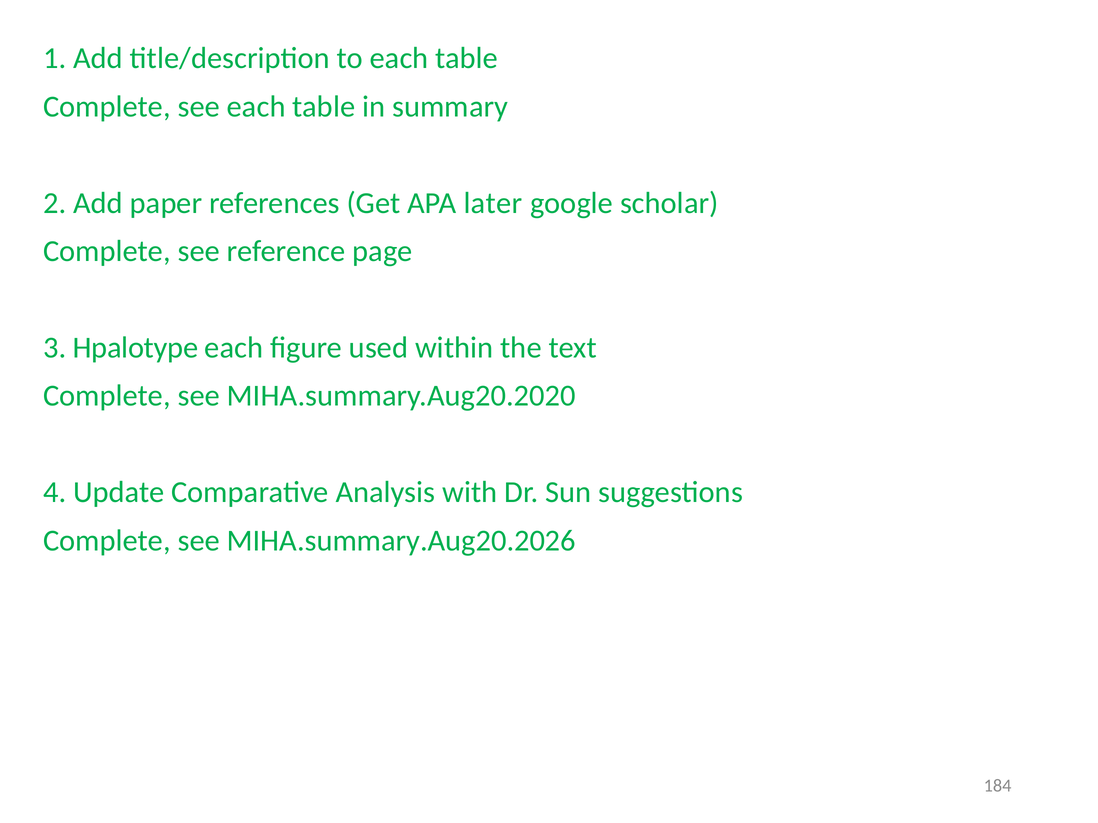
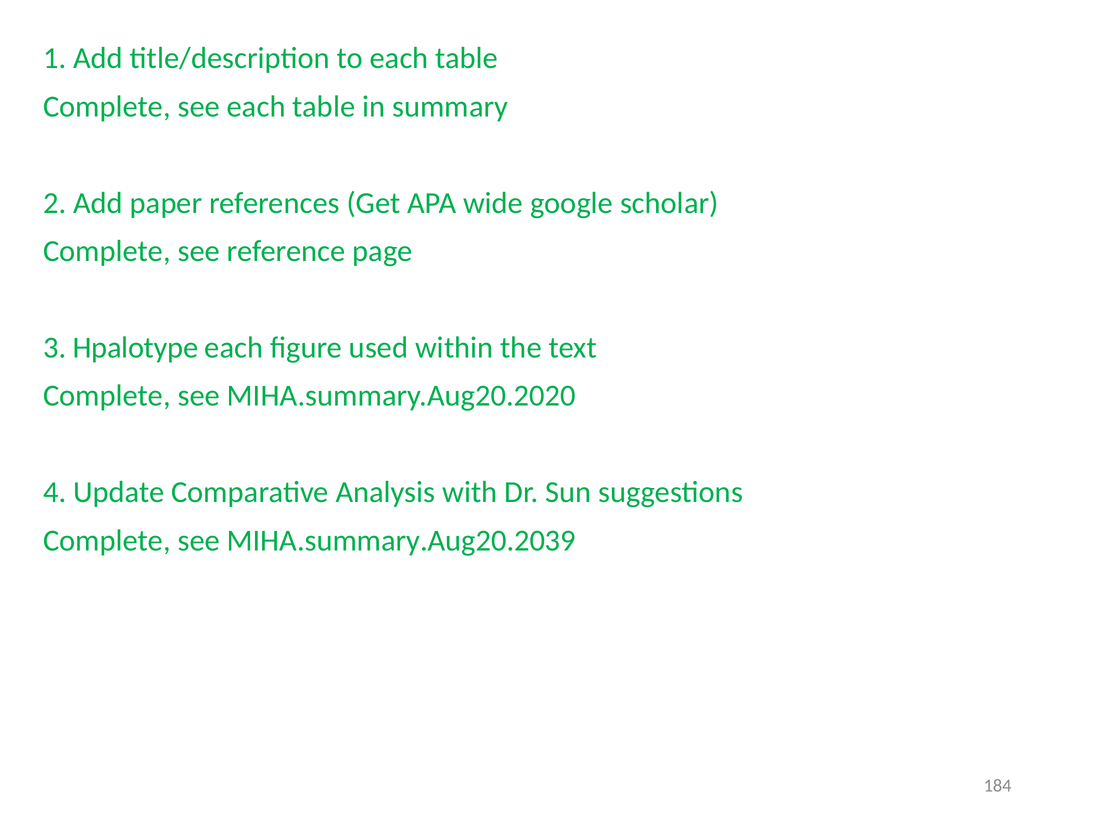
later: later -> wide (493, 203)
MIHA.summary.Aug20.2026: MIHA.summary.Aug20.2026 -> MIHA.summary.Aug20.2039 (401, 541)
